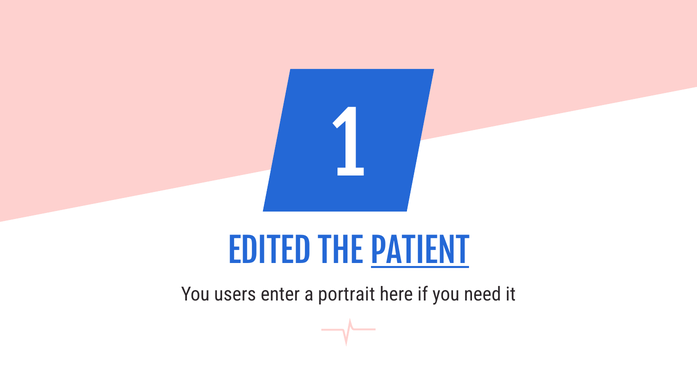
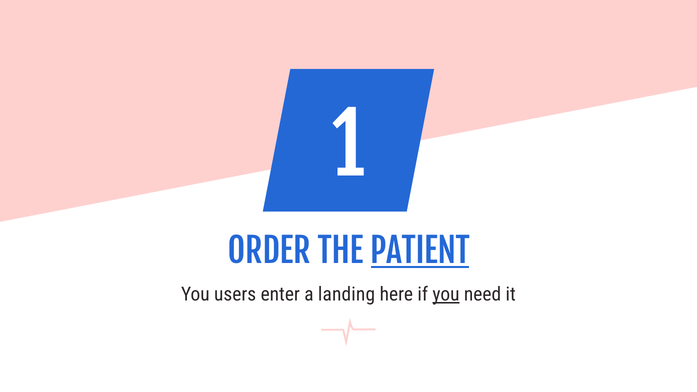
EDITED: EDITED -> ORDER (269, 252)
portrait: portrait -> landing (347, 294)
you underline: none -> present (446, 294)
